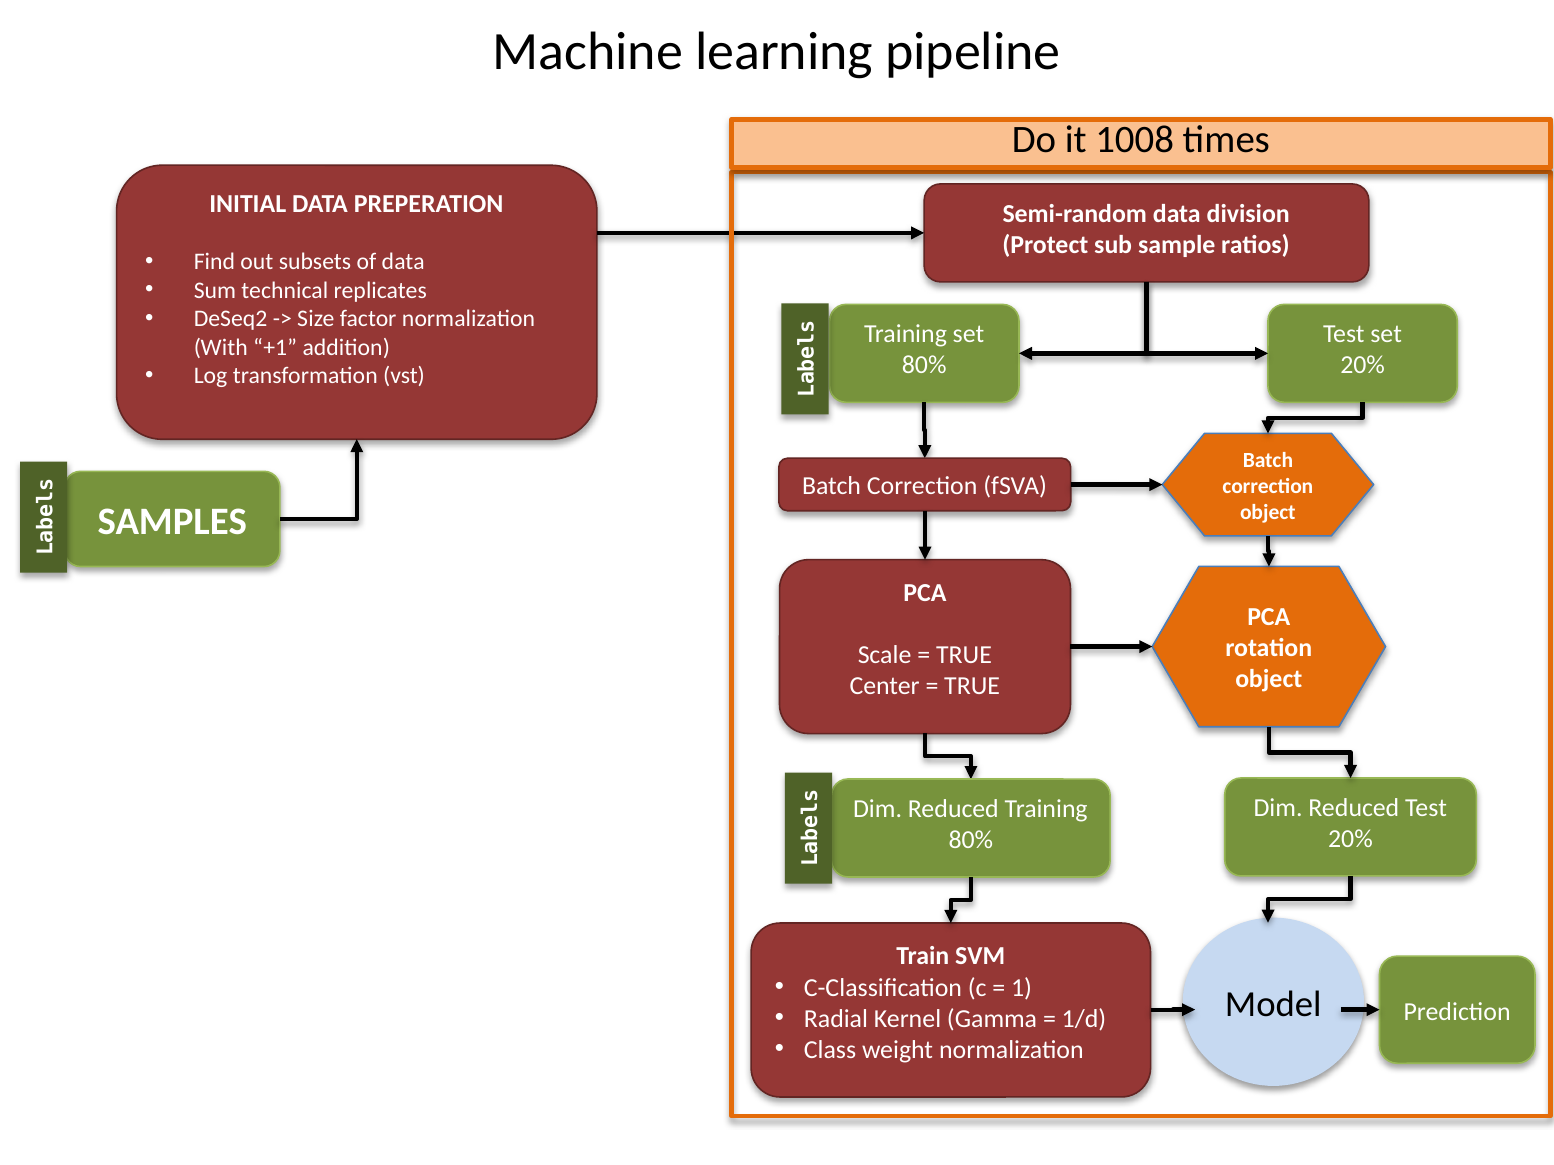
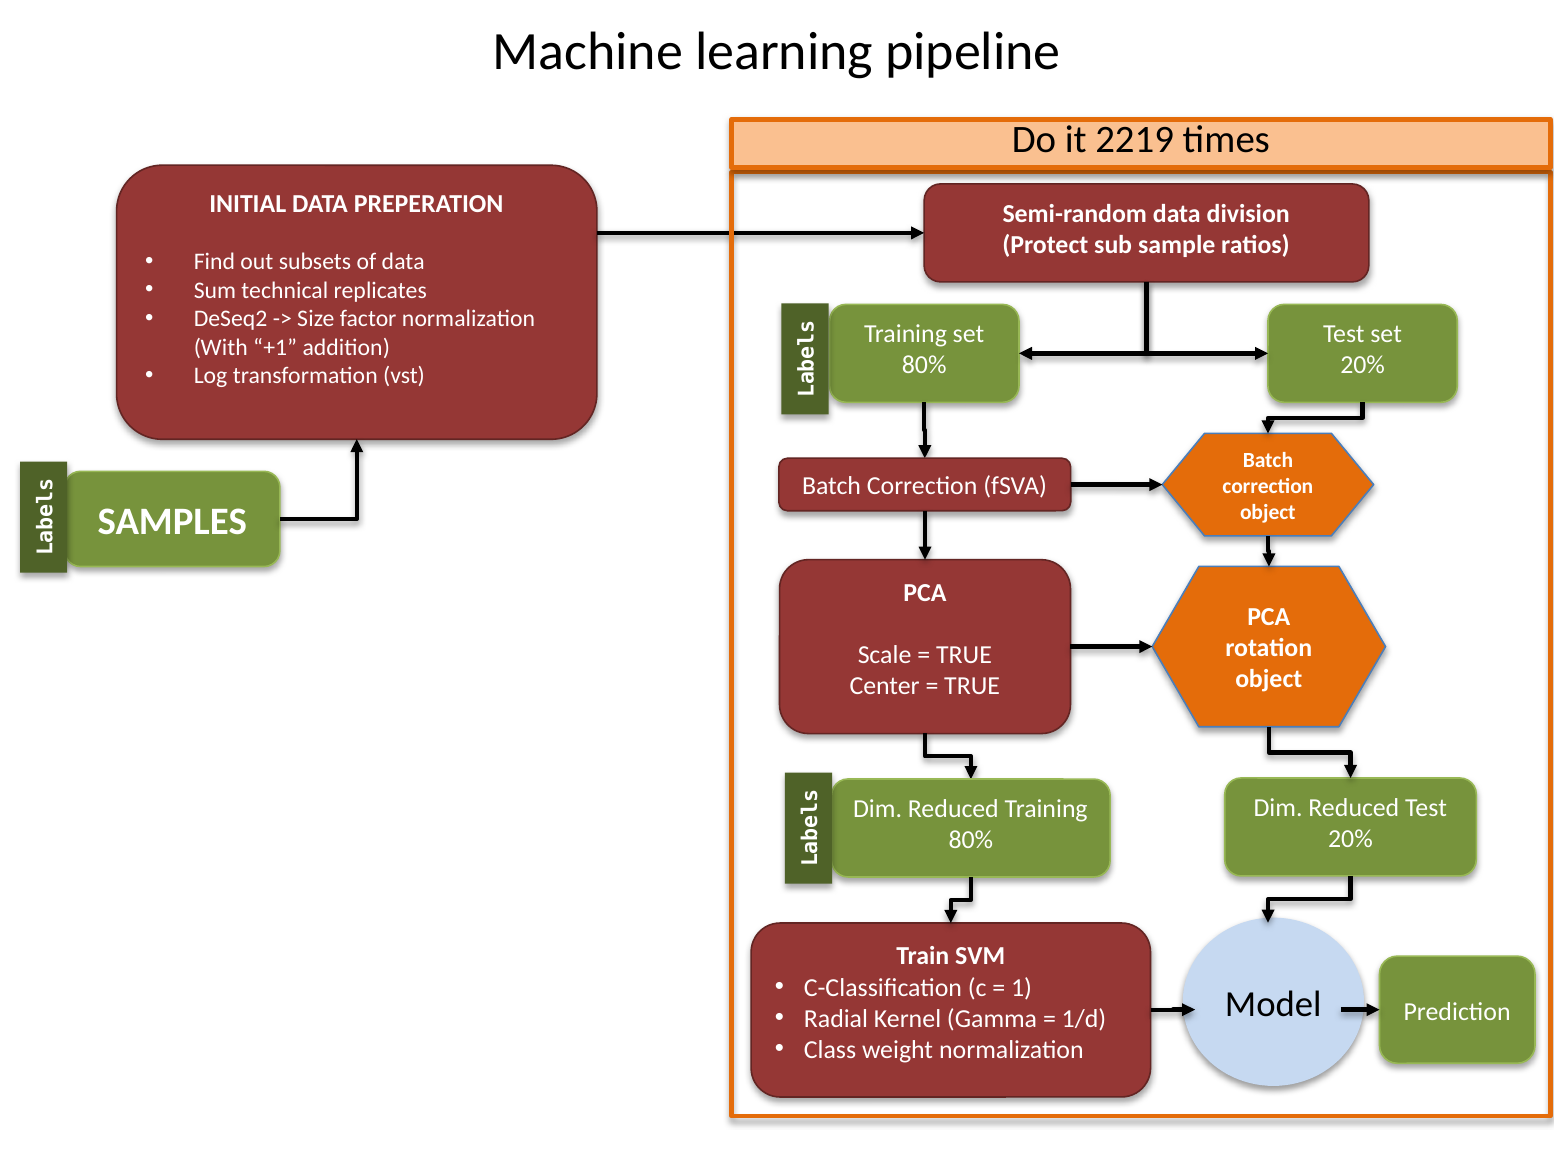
1008: 1008 -> 2219 (1135, 140)
